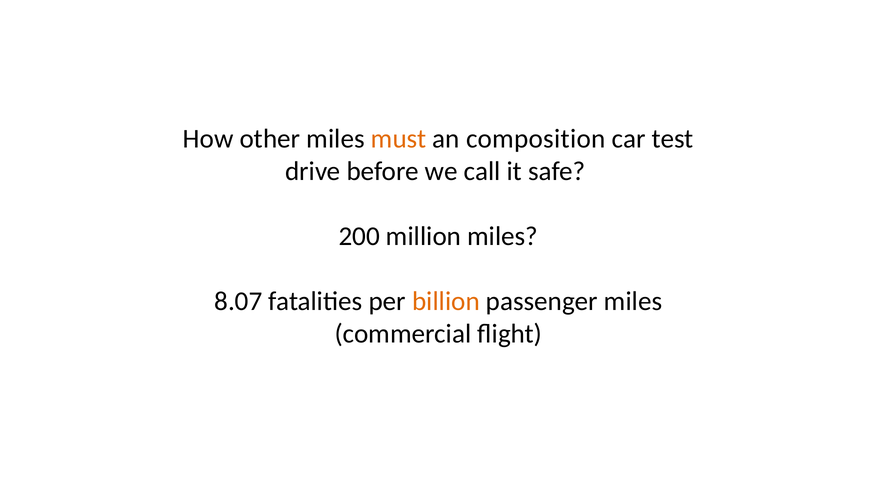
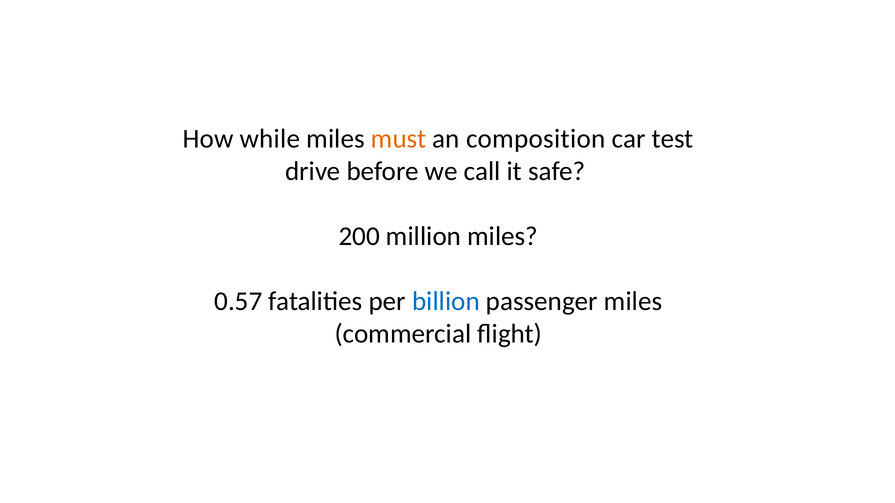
other: other -> while (270, 139)
8.07: 8.07 -> 0.57 (238, 302)
billion colour: orange -> blue (446, 302)
